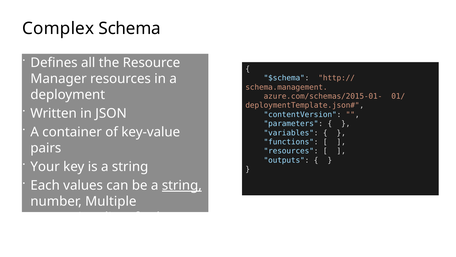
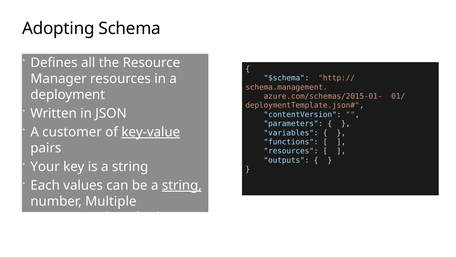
Complex: Complex -> Adopting (58, 29)
container: container -> customer (72, 132)
key-value underline: none -> present (151, 132)
